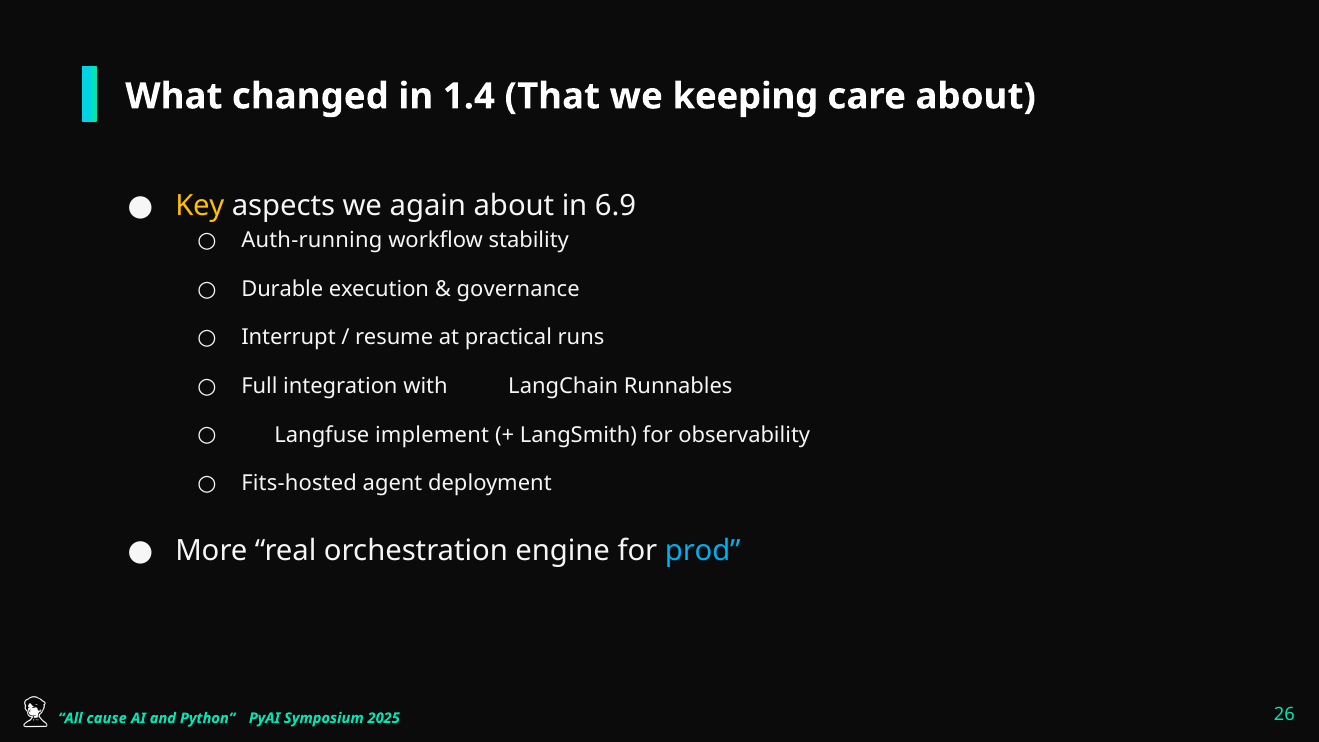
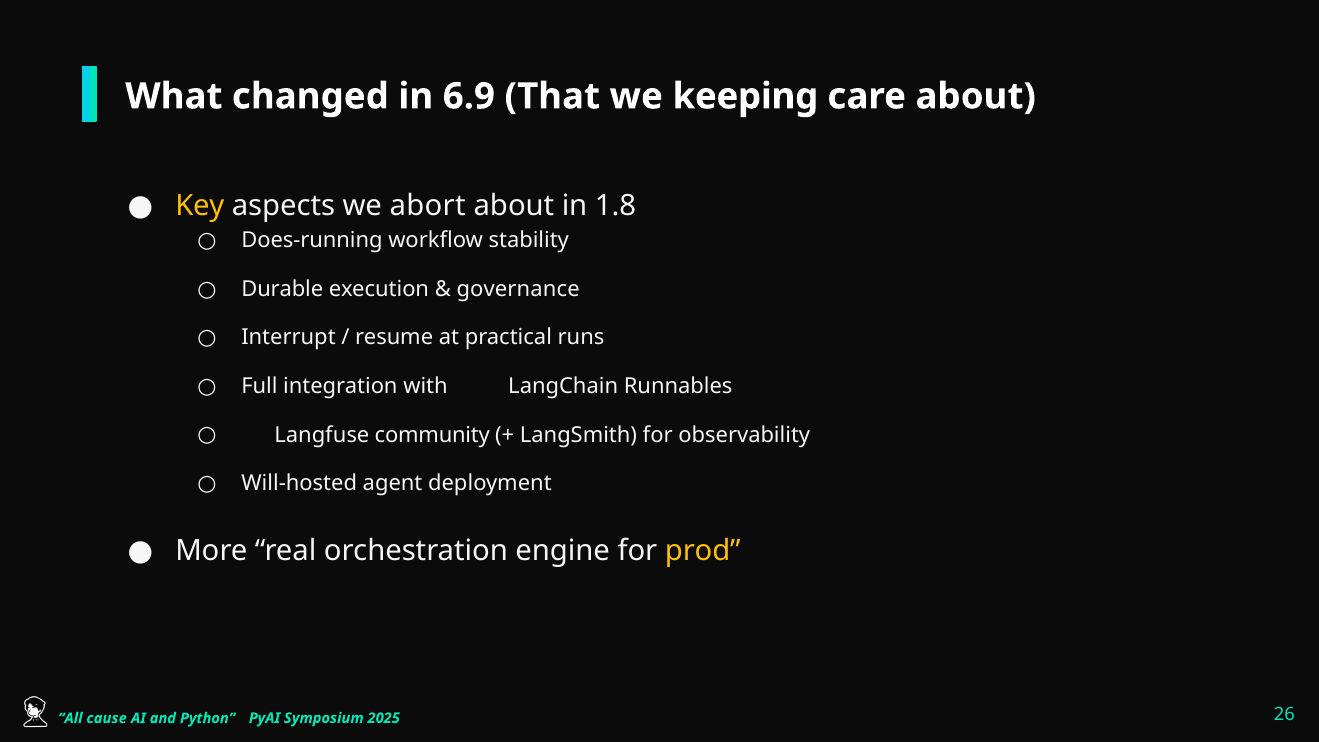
1.4: 1.4 -> 6.9 (469, 96)
again: again -> abort (428, 206)
6.9: 6.9 -> 1.8 (616, 206)
Auth-running: Auth-running -> Does-running (312, 240)
implement: implement -> community (432, 435)
Fits-hosted: Fits-hosted -> Will-hosted (299, 484)
prod colour: light blue -> yellow (703, 551)
